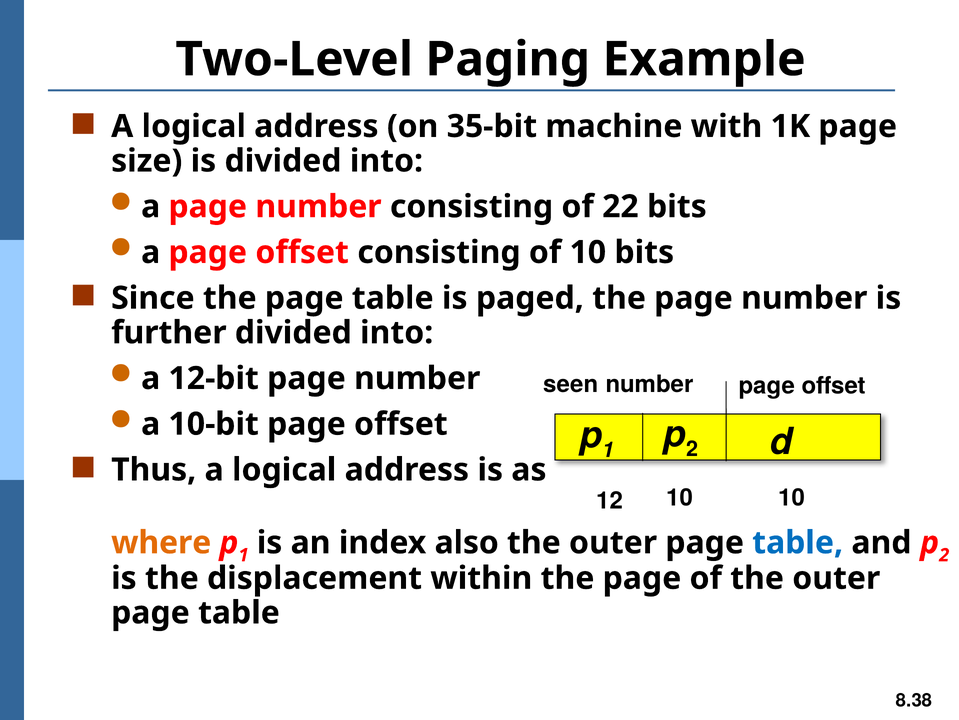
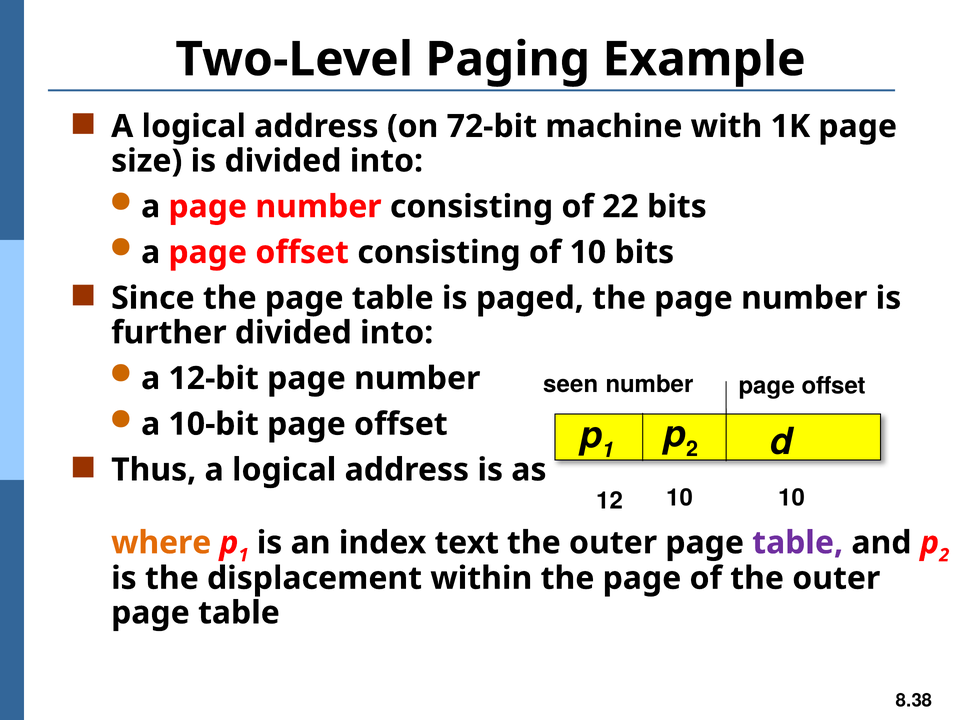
35-bit: 35-bit -> 72-bit (492, 126)
also: also -> text (467, 542)
table colour: blue -> purple (798, 542)
